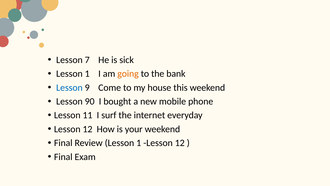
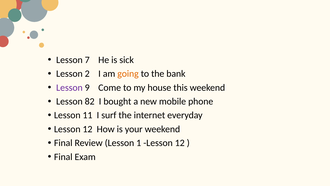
1: 1 -> 2 (87, 74)
Lesson colour: blue -> purple (69, 87)
90: 90 -> 82 (90, 101)
